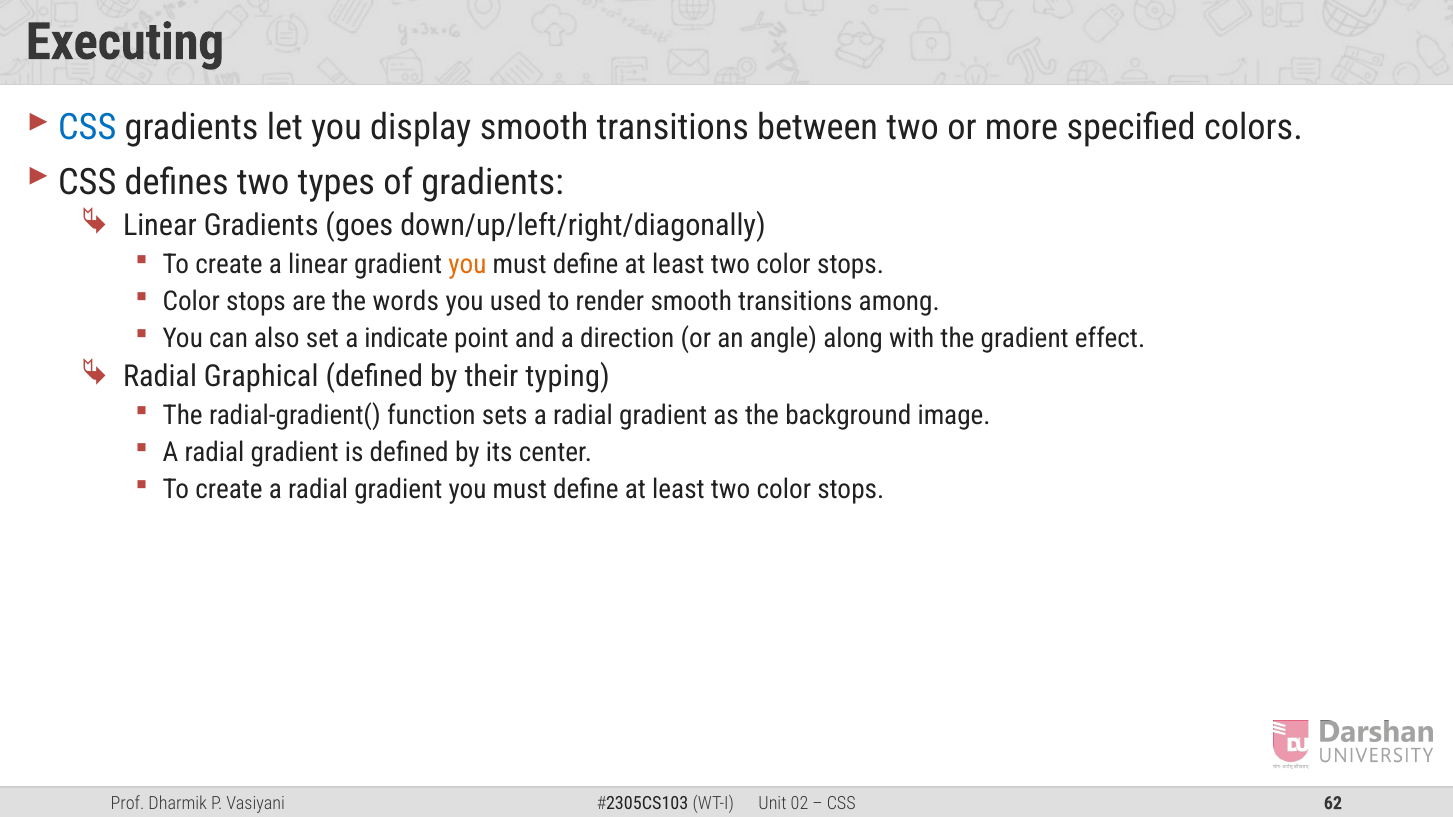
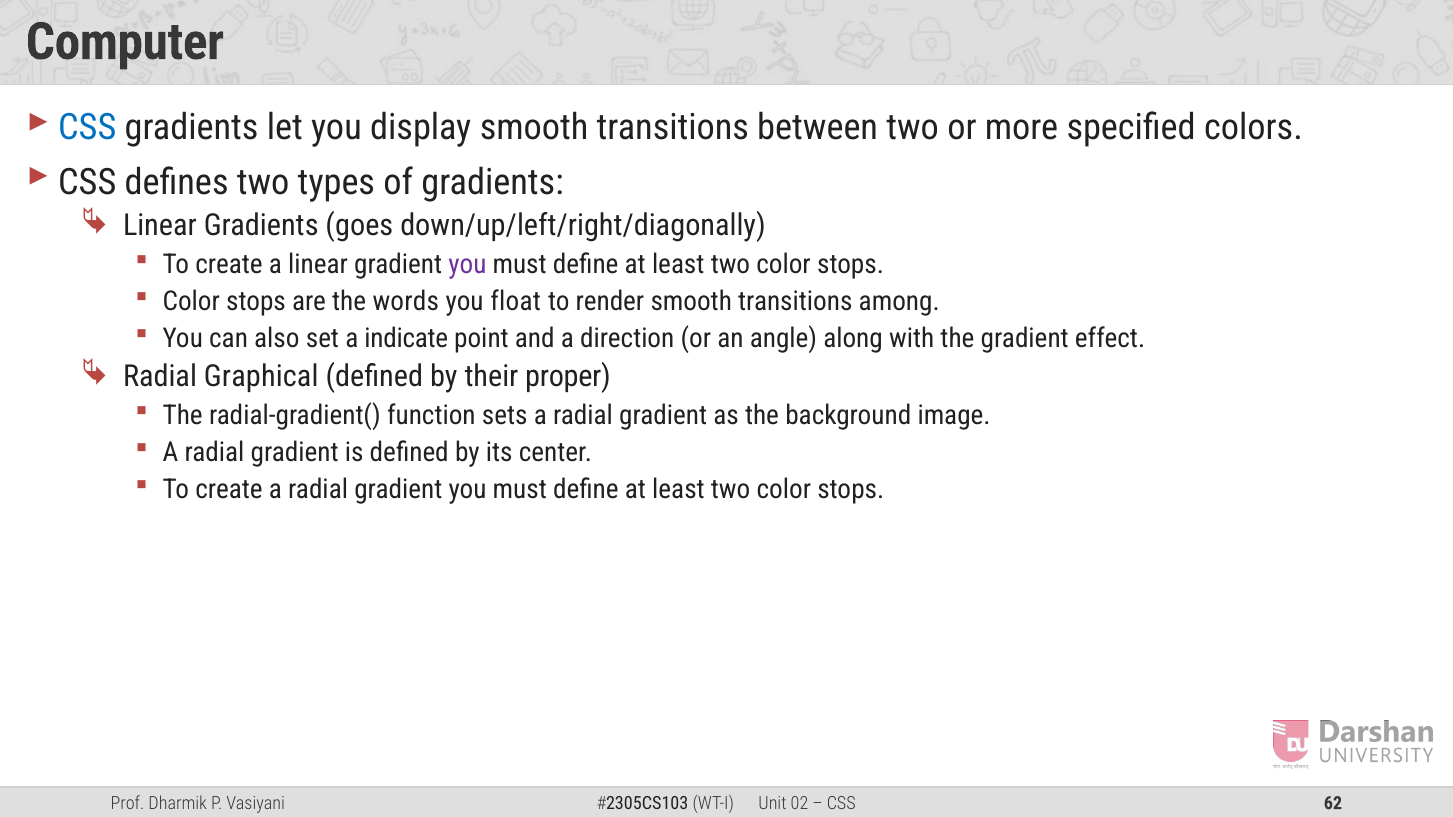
Executing: Executing -> Computer (125, 42)
you colour: orange -> purple (467, 264)
used: used -> float (516, 301)
typing: typing -> proper (568, 377)
